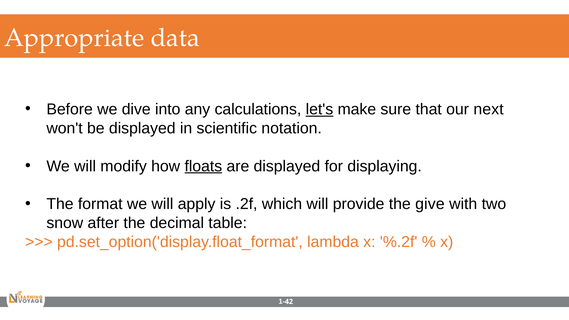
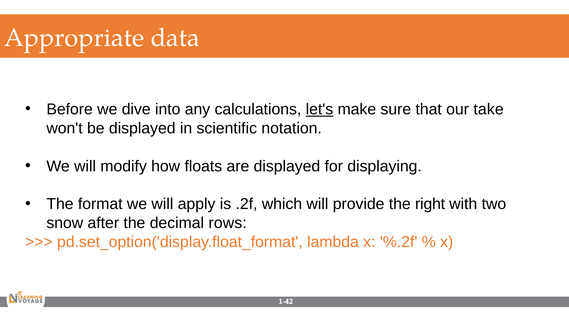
next: next -> take (489, 109)
floats underline: present -> none (203, 166)
give: give -> right (430, 204)
table: table -> rows (228, 223)
